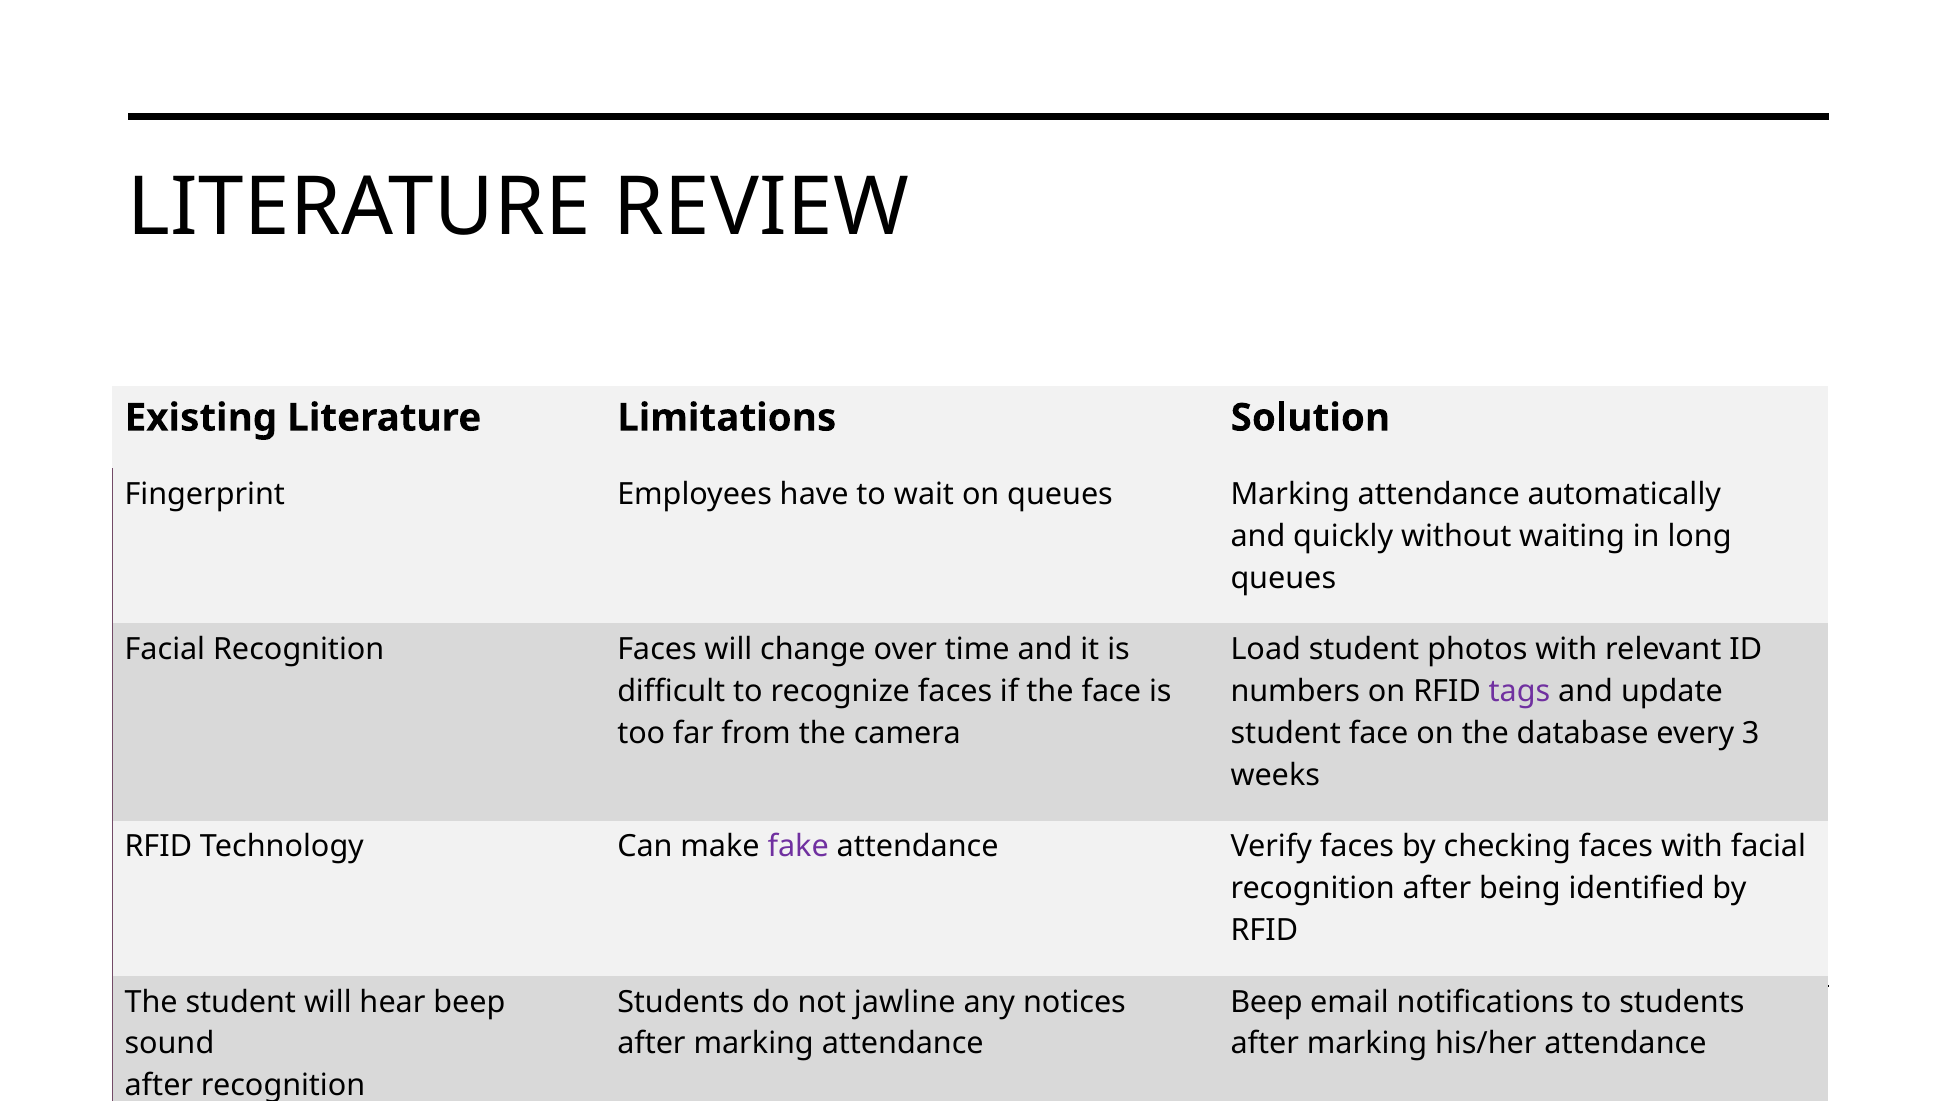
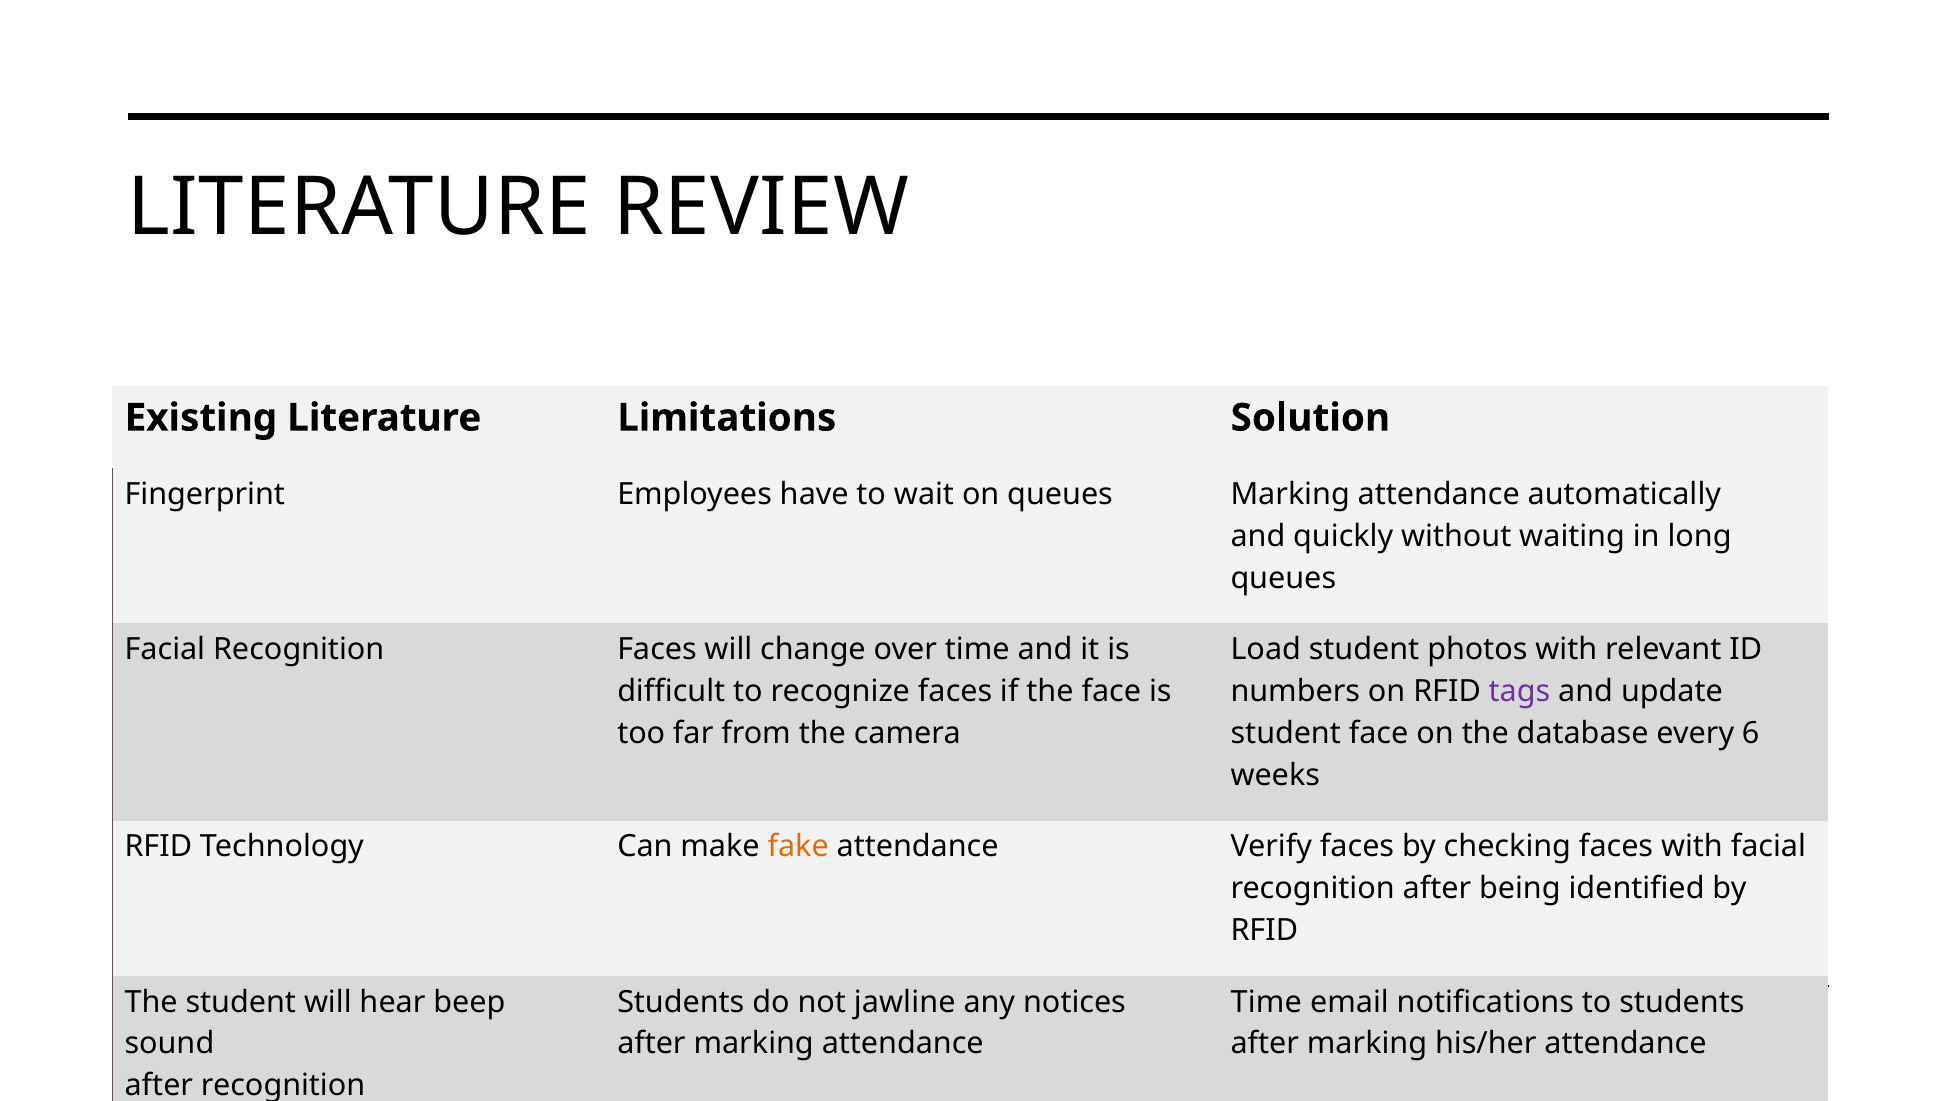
3: 3 -> 6 (1751, 733)
fake colour: purple -> orange (798, 847)
Beep: Beep -> Time (1266, 1002)
